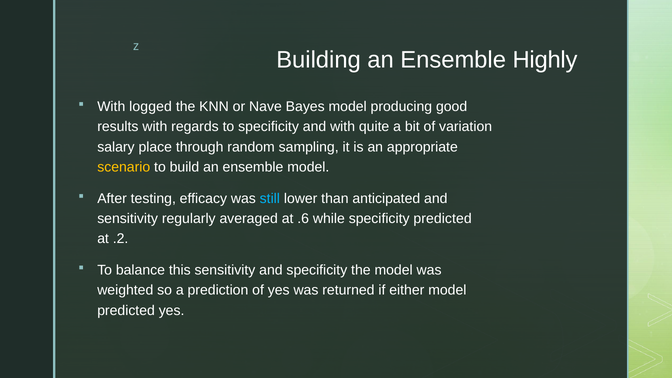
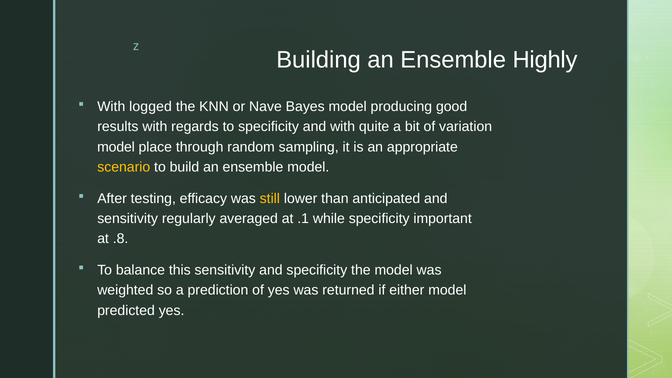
salary: salary -> model (116, 147)
still colour: light blue -> yellow (270, 199)
.6: .6 -> .1 (303, 219)
specificity predicted: predicted -> important (443, 219)
.2: .2 -> .8 (121, 239)
